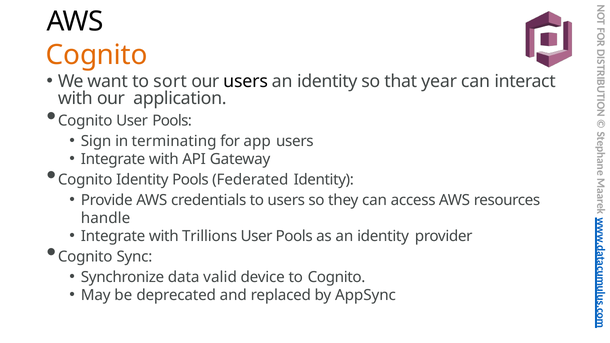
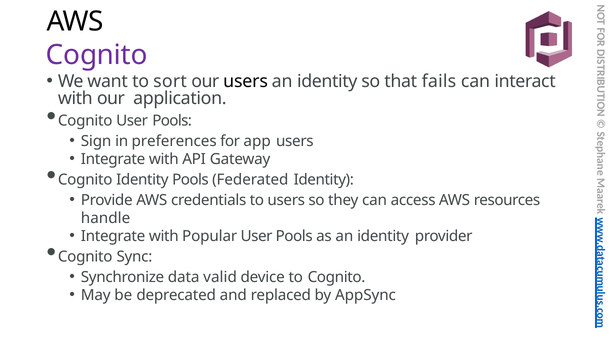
Cognito colour: orange -> purple (97, 55)
year: year -> fails (439, 82)
terminating: terminating -> preferences (174, 141)
Trillions: Trillions -> Popular (210, 236)
